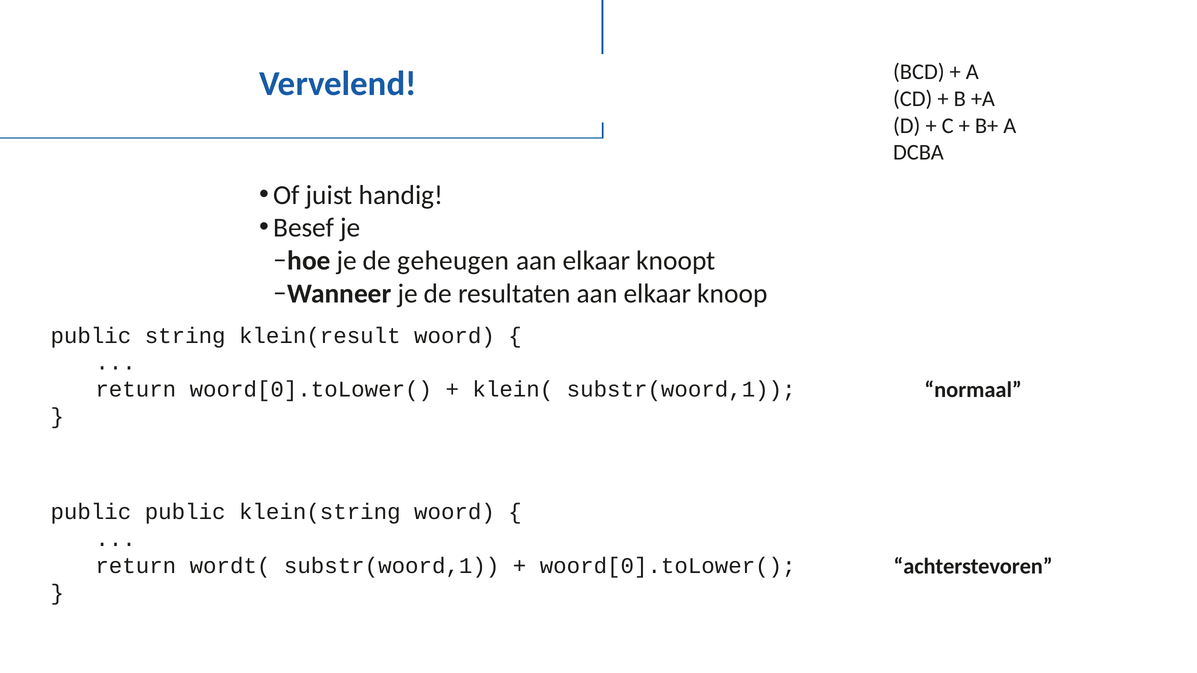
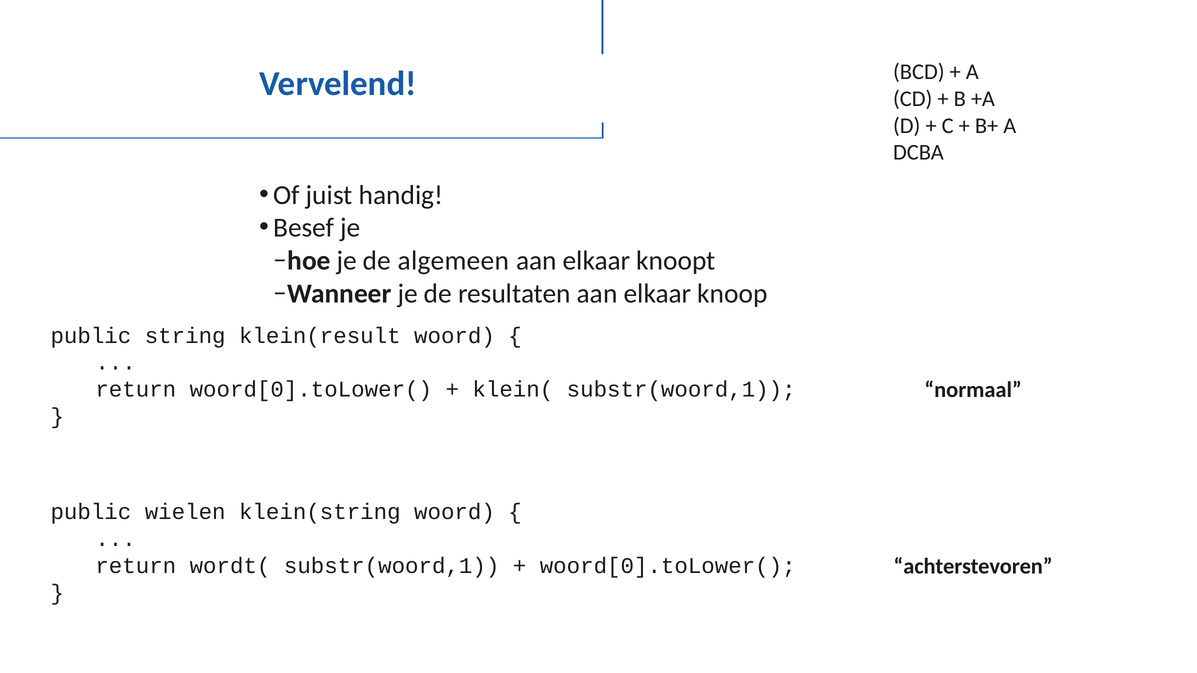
geheugen: geheugen -> algemeen (453, 261)
public public: public -> wielen (185, 512)
